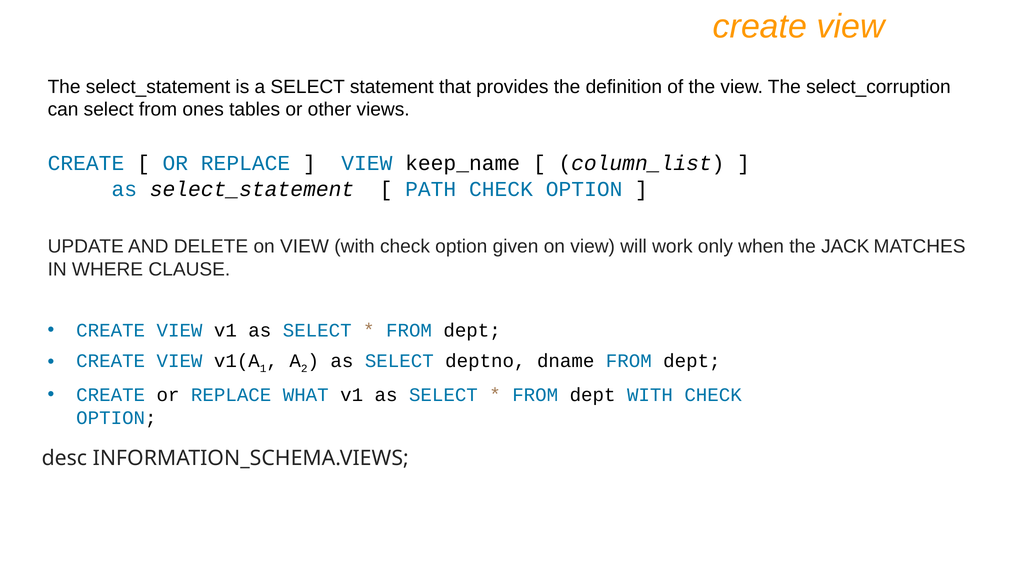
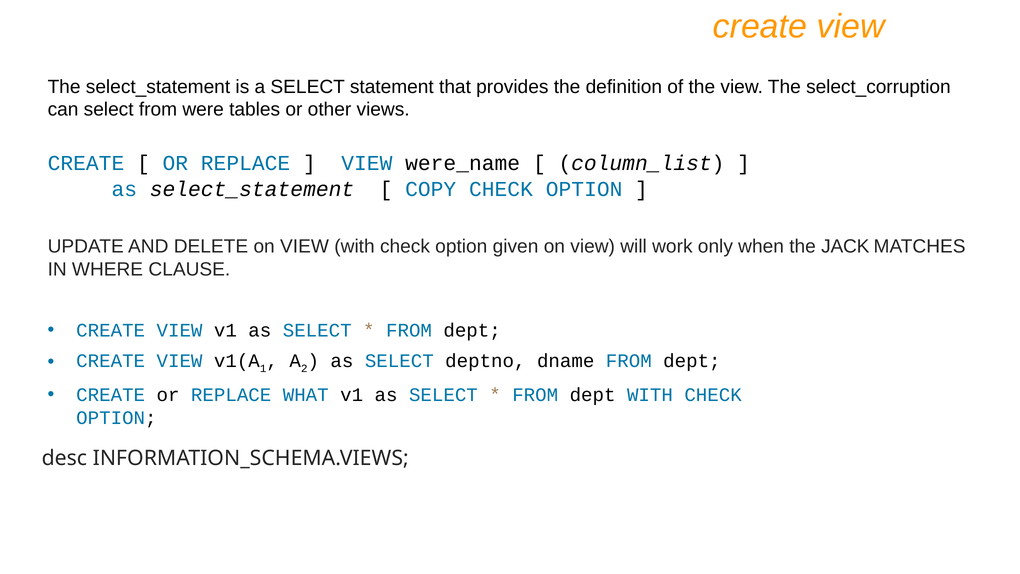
ones: ones -> were (203, 110)
keep_name: keep_name -> were_name (463, 163)
PATH: PATH -> COPY (431, 189)
